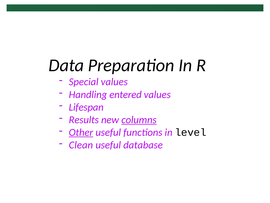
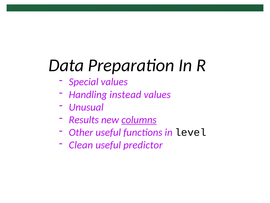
entered: entered -> instead (125, 94)
Lifespan: Lifespan -> Unusual (86, 107)
Other underline: present -> none (81, 132)
database: database -> predictor (143, 145)
